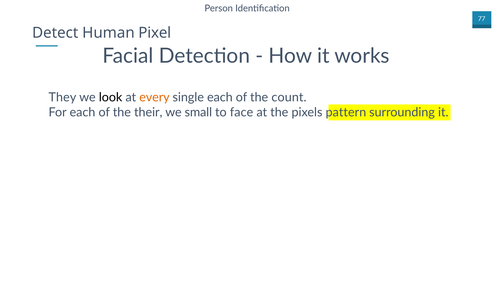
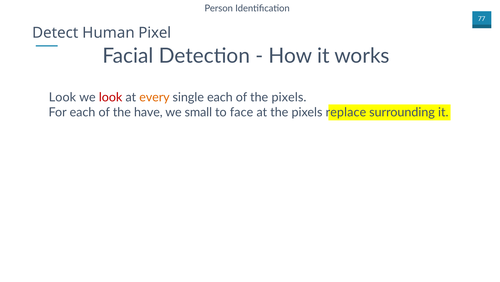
They: They -> Look (62, 97)
look colour: black -> red (111, 97)
of the count: count -> pixels (289, 97)
their: their -> have (148, 112)
pattern: pattern -> replace (346, 112)
